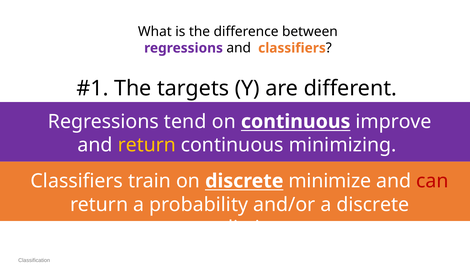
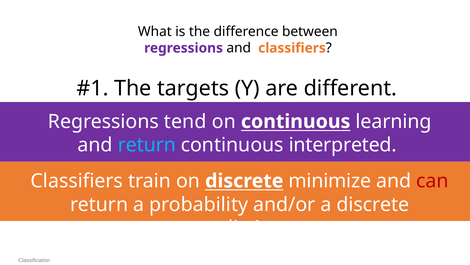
improve: improve -> learning (394, 121)
return colour: yellow -> light blue (147, 145)
minimizing: minimizing -> interpreted (343, 145)
